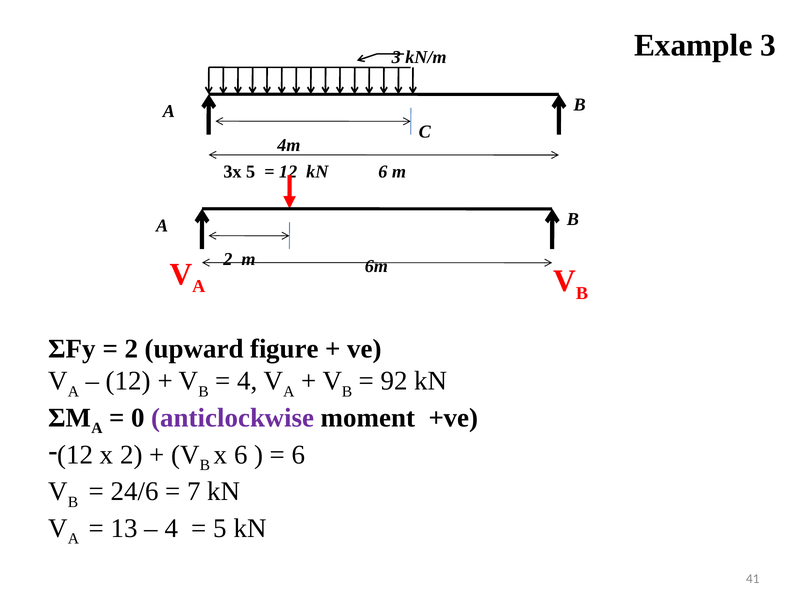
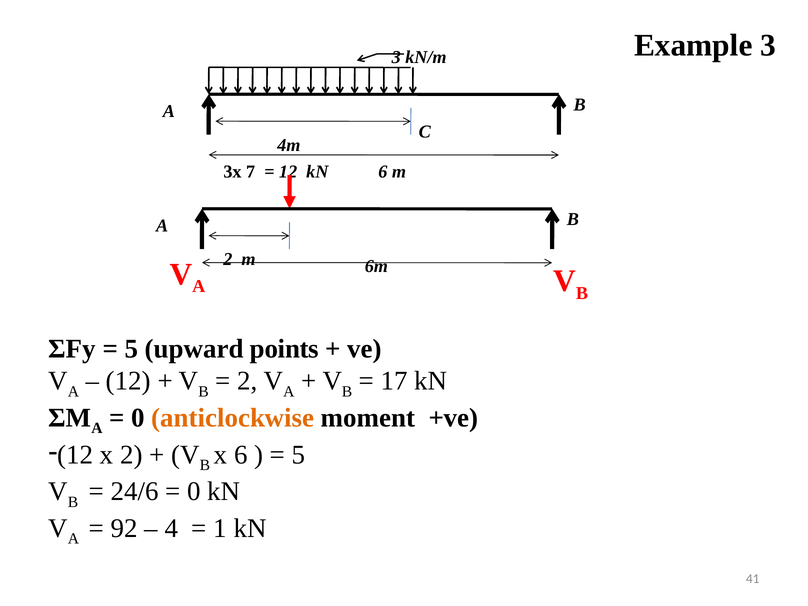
3x 5: 5 -> 7 (251, 172)
2: 2 -> 5 (131, 349)
figure: figure -> points (284, 349)
4: 4 -> 2 (247, 381)
92: 92 -> 17 (394, 381)
anticlockwise colour: purple -> orange (233, 418)
6: 6 -> 5 (299, 455)
7: 7 -> 0 (194, 491)
13: 13 -> 92 (124, 528)
5: 5 -> 1 (220, 528)
